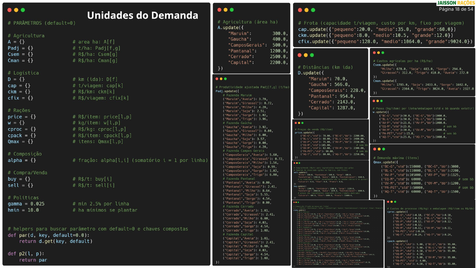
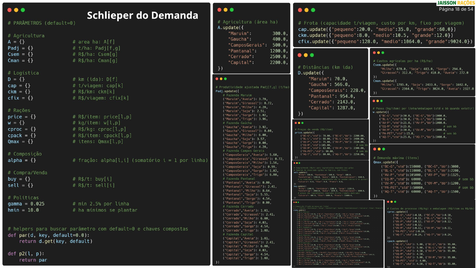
Unidades: Unidades -> Schlieper (110, 16)
